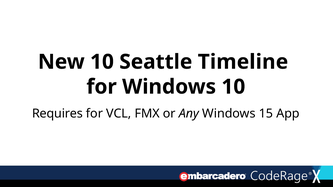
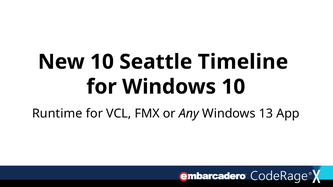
Requires: Requires -> Runtime (57, 114)
15: 15 -> 13 (266, 114)
